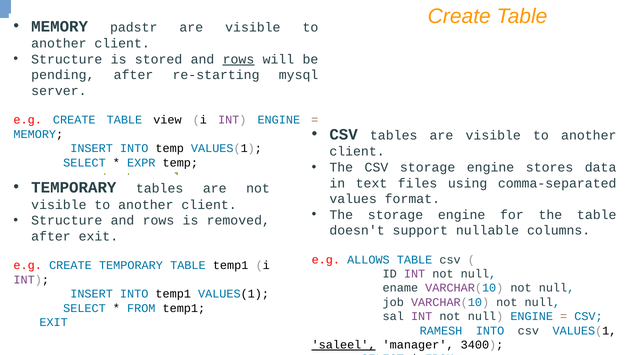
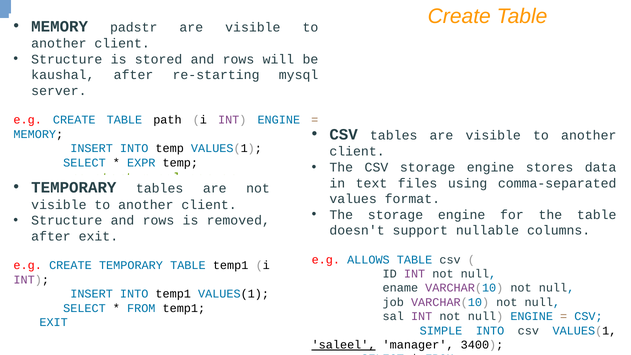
rows underline: present -> none (238, 59)
pending: pending -> kaushal (63, 75)
view: view -> path (167, 120)
RAMESH: RAMESH -> SIMPLE (441, 331)
